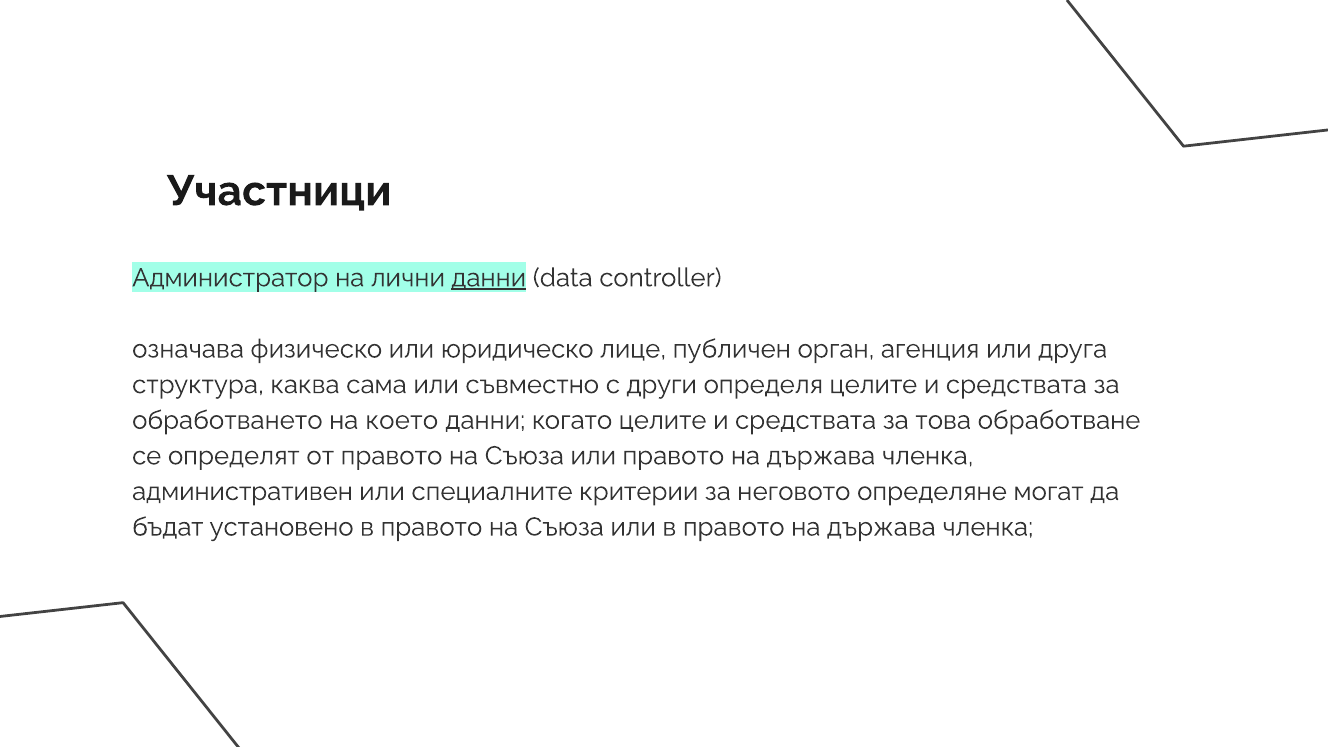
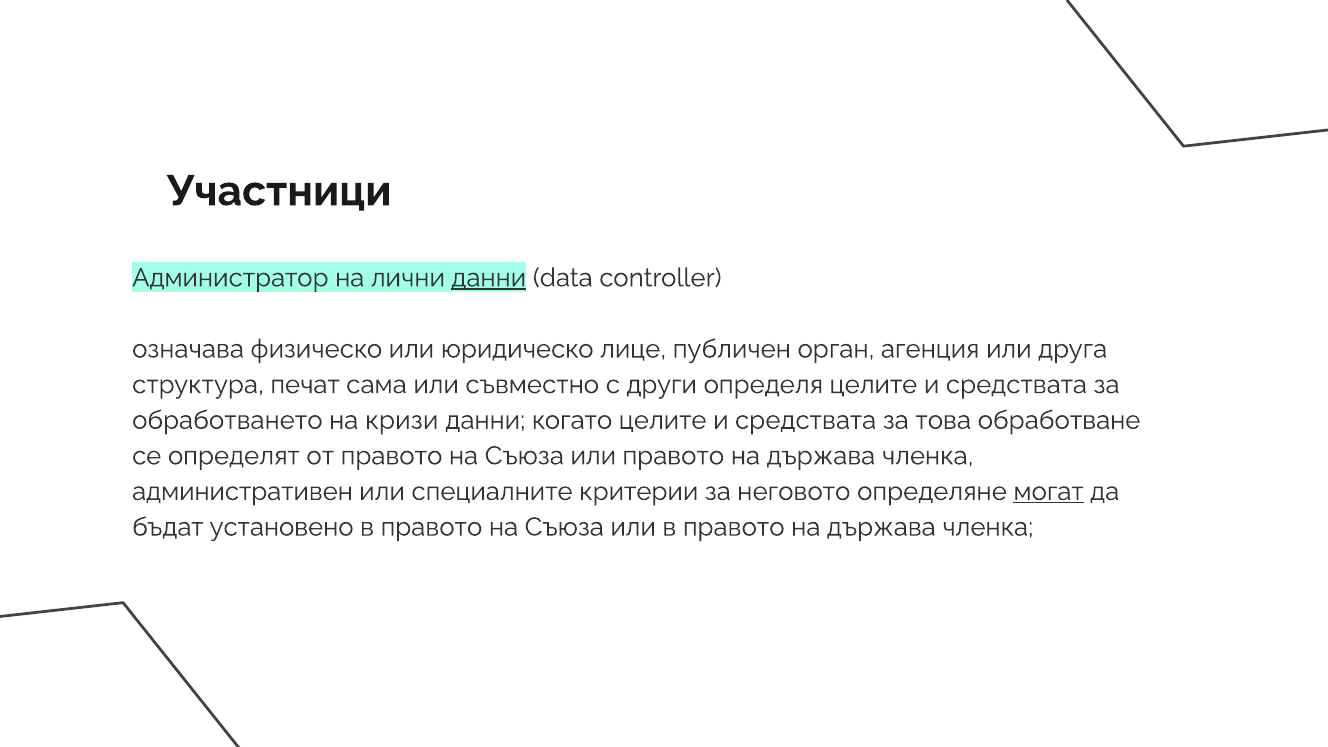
каква: каква -> печат (305, 385)
което: което -> кризи (402, 420)
могат underline: none -> present (1049, 491)
